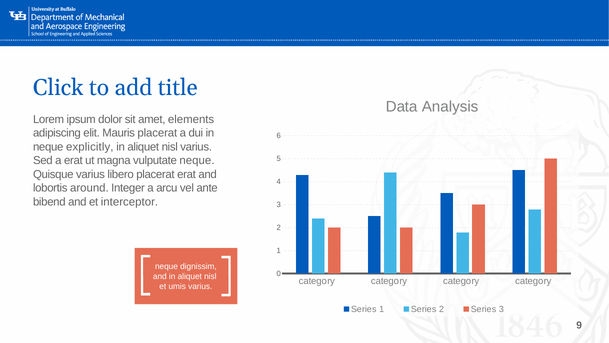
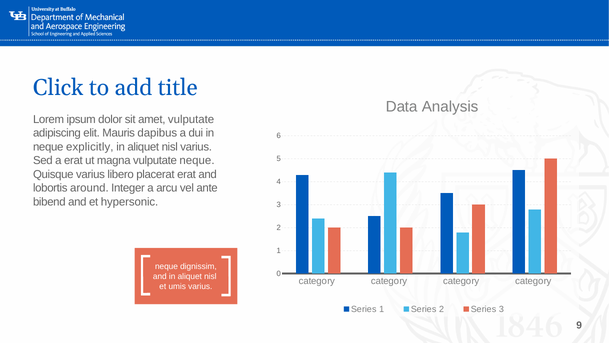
amet elements: elements -> vulputate (191, 119)
Mauris placerat: placerat -> dapibus (157, 133)
interceptor: interceptor -> hypersonic (130, 201)
